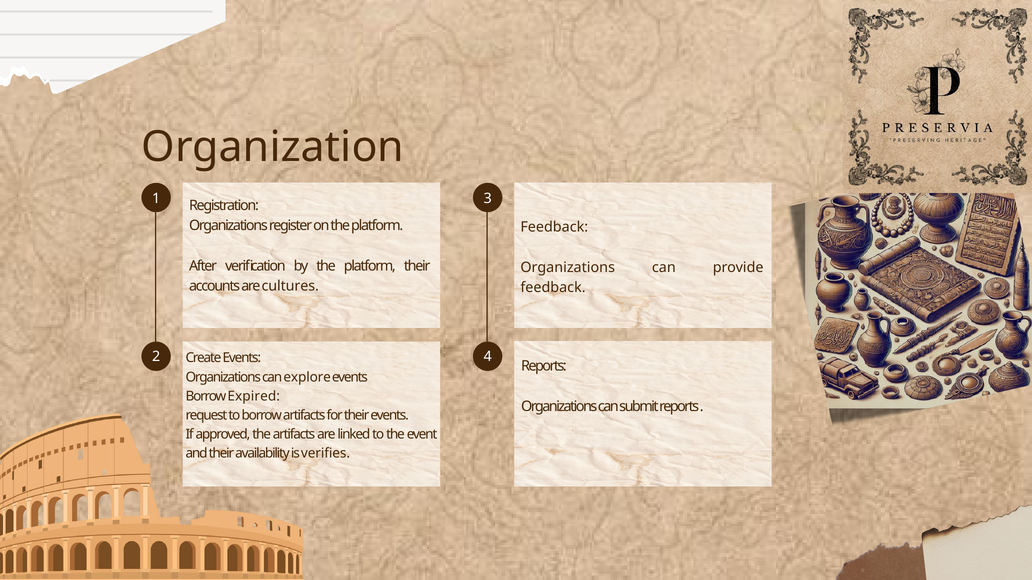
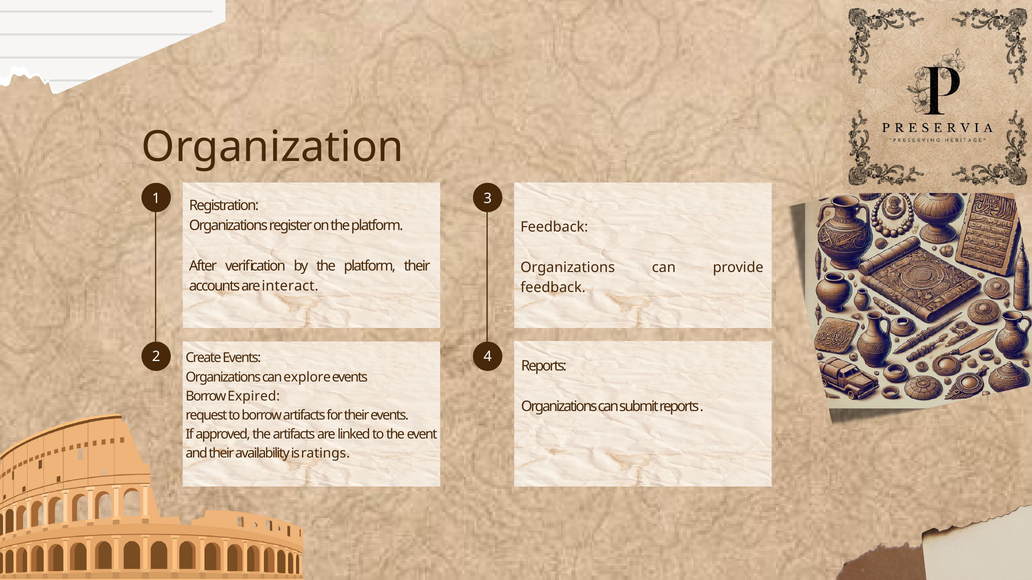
cultures: cultures -> interact (290, 286)
verifies: verifies -> ratings (325, 454)
